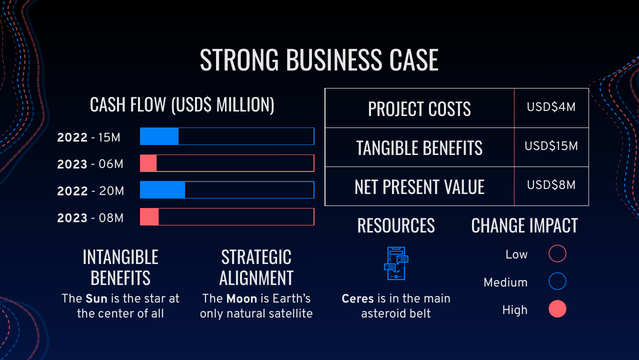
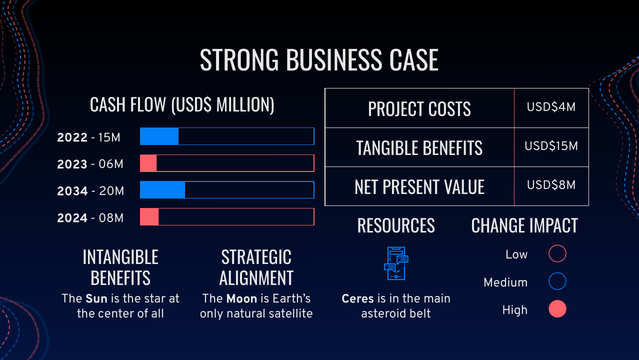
2022: 2022 -> 2034 (72, 191)
2023: 2023 -> 2024 (72, 218)
